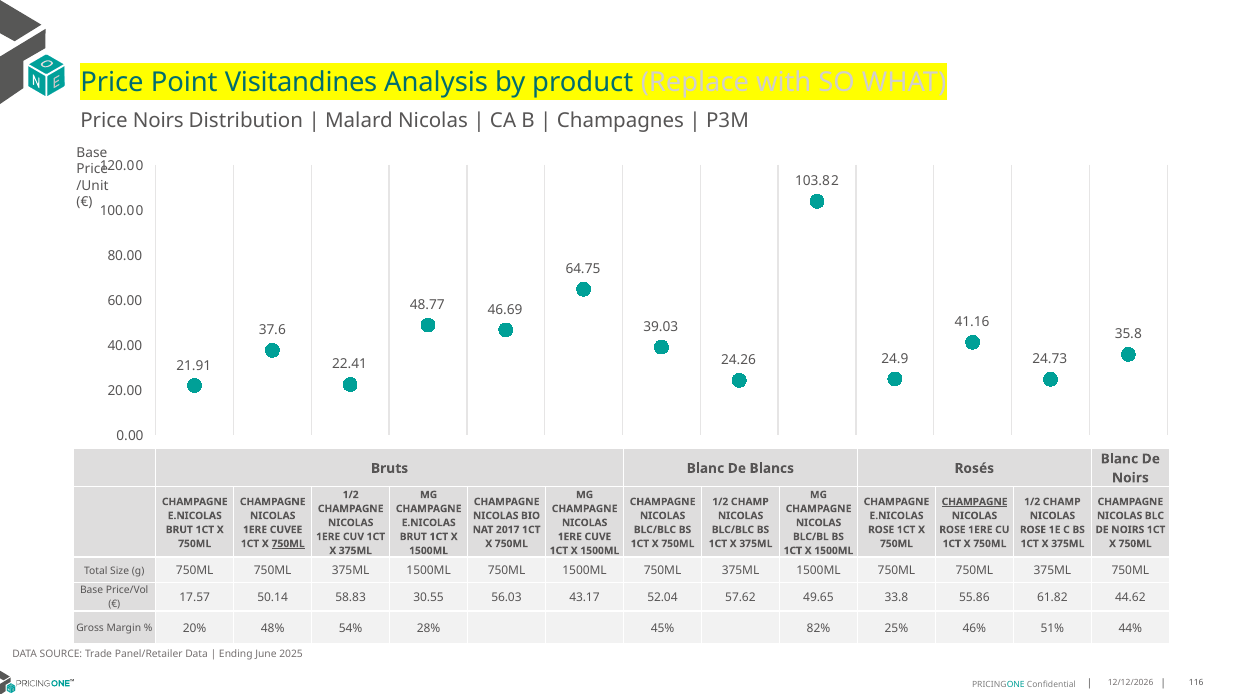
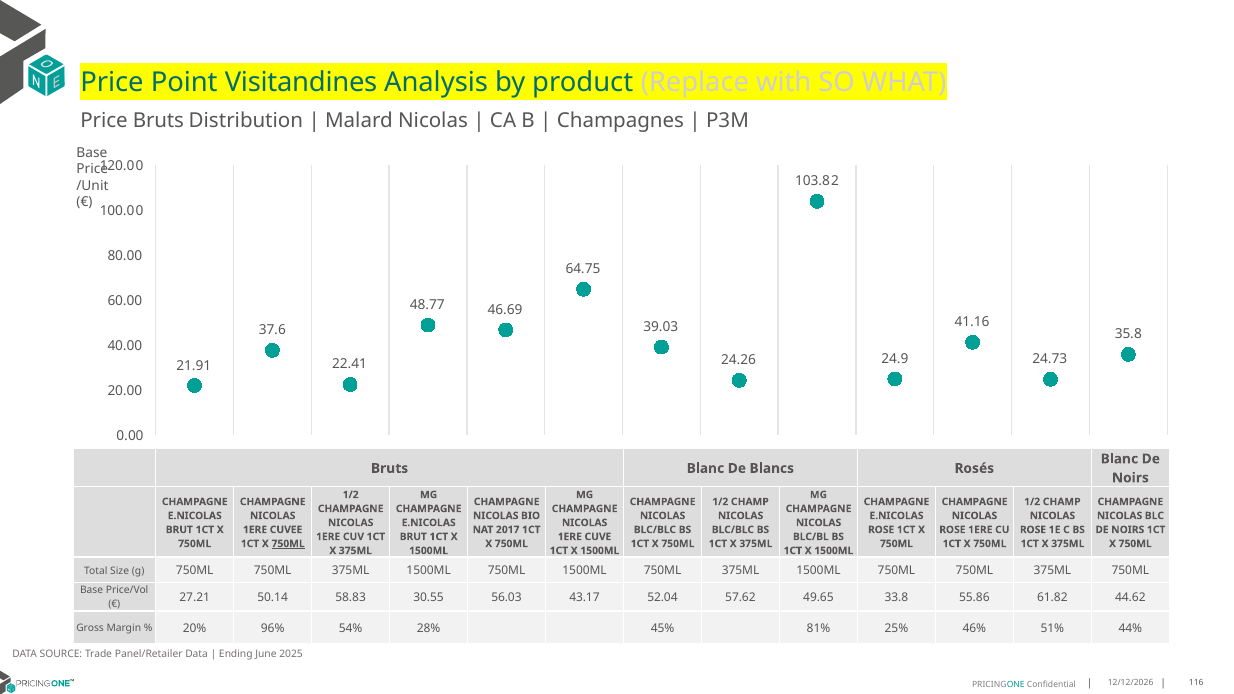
Price Noirs: Noirs -> Bruts (158, 120)
CHAMPAGNE underline: present -> none (975, 502)
17.57: 17.57 -> 27.21 (195, 598)
48%: 48% -> 96% (273, 628)
82%: 82% -> 81% (819, 628)
